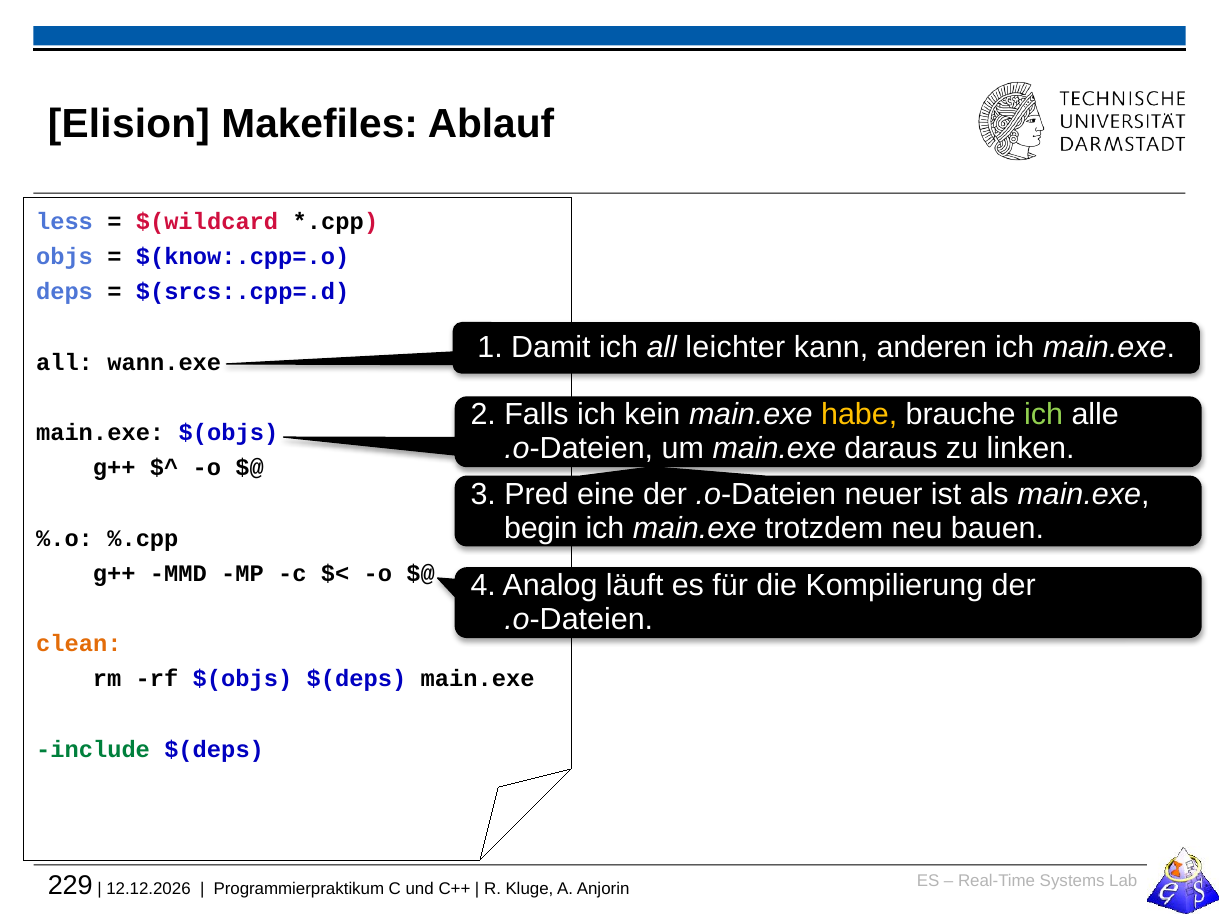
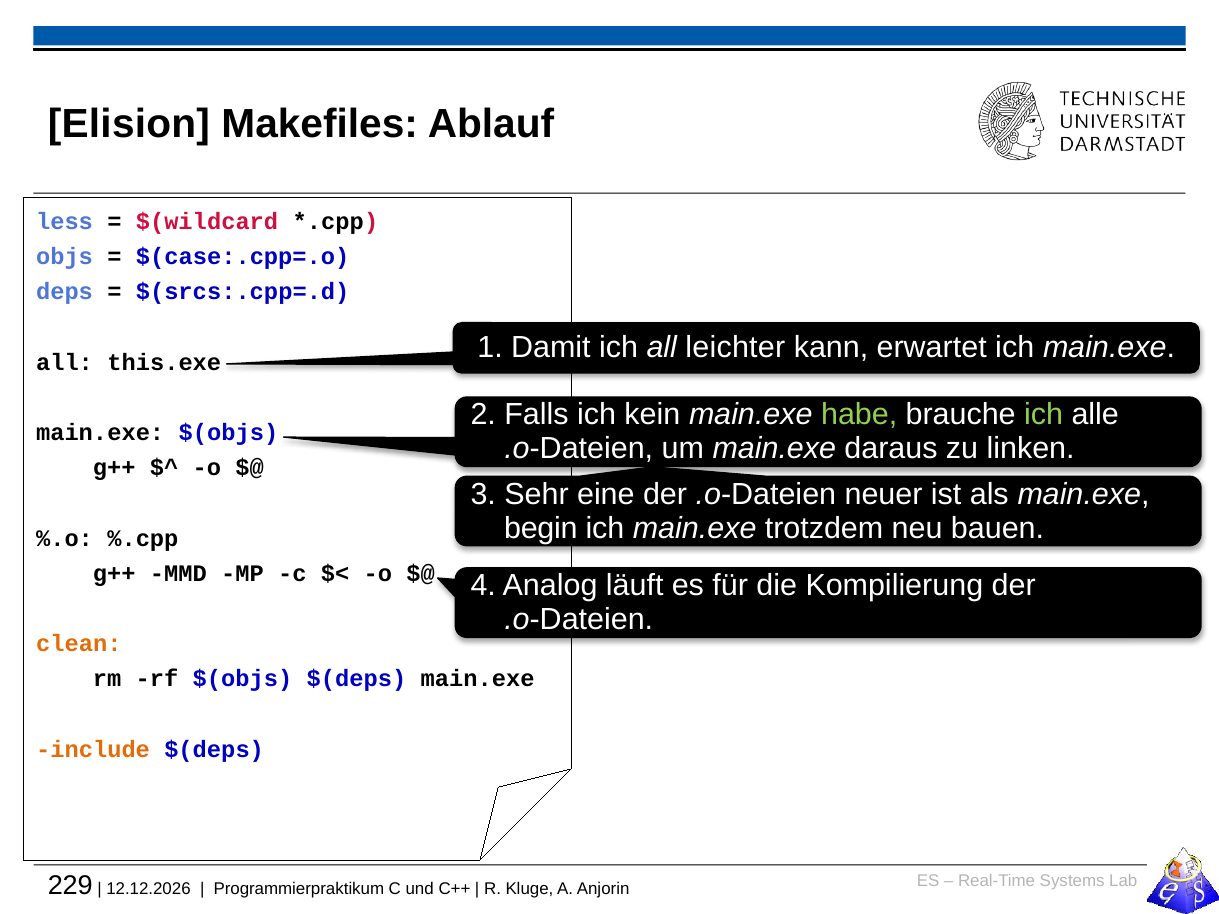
$(know:.cpp=.o: $(know:.cpp=.o -> $(case:.cpp=.o (243, 257)
anderen: anderen -> erwartet (932, 348)
wann.exe: wann.exe -> this.exe (164, 362)
habe colour: yellow -> light green (859, 415)
Pred: Pred -> Sehr (536, 494)
include colour: green -> orange (93, 749)
